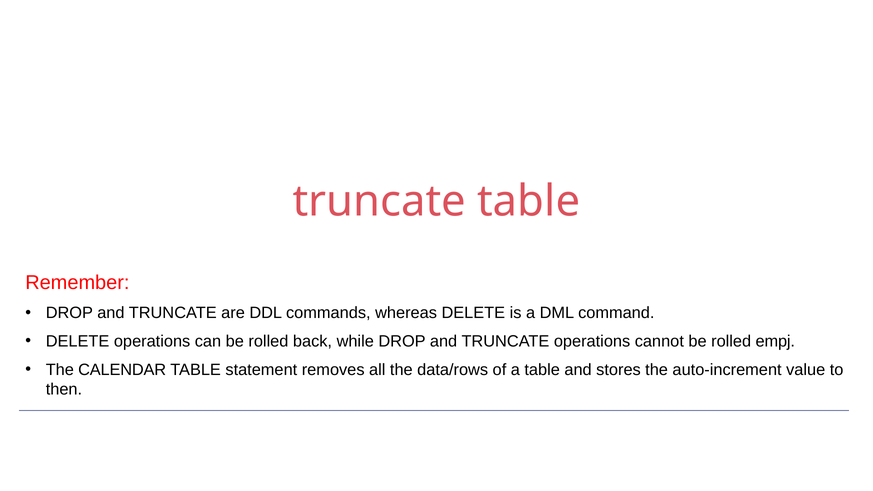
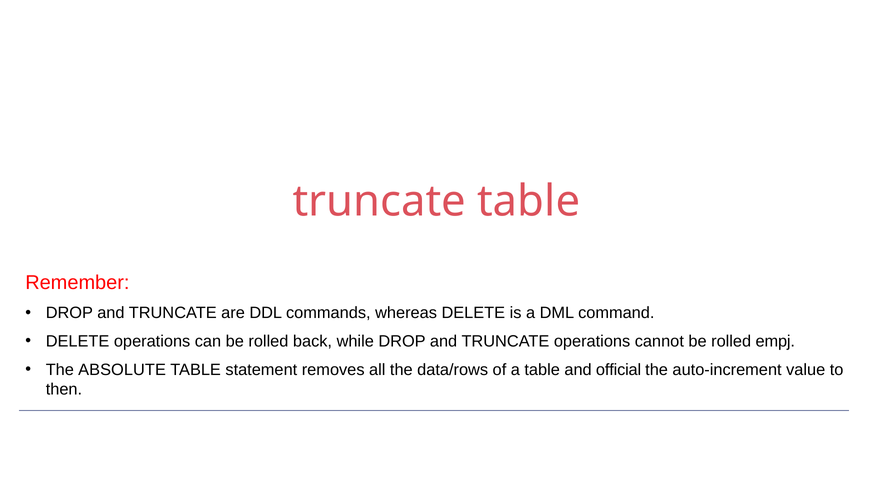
CALENDAR: CALENDAR -> ABSOLUTE (122, 370)
stores: stores -> official (619, 370)
